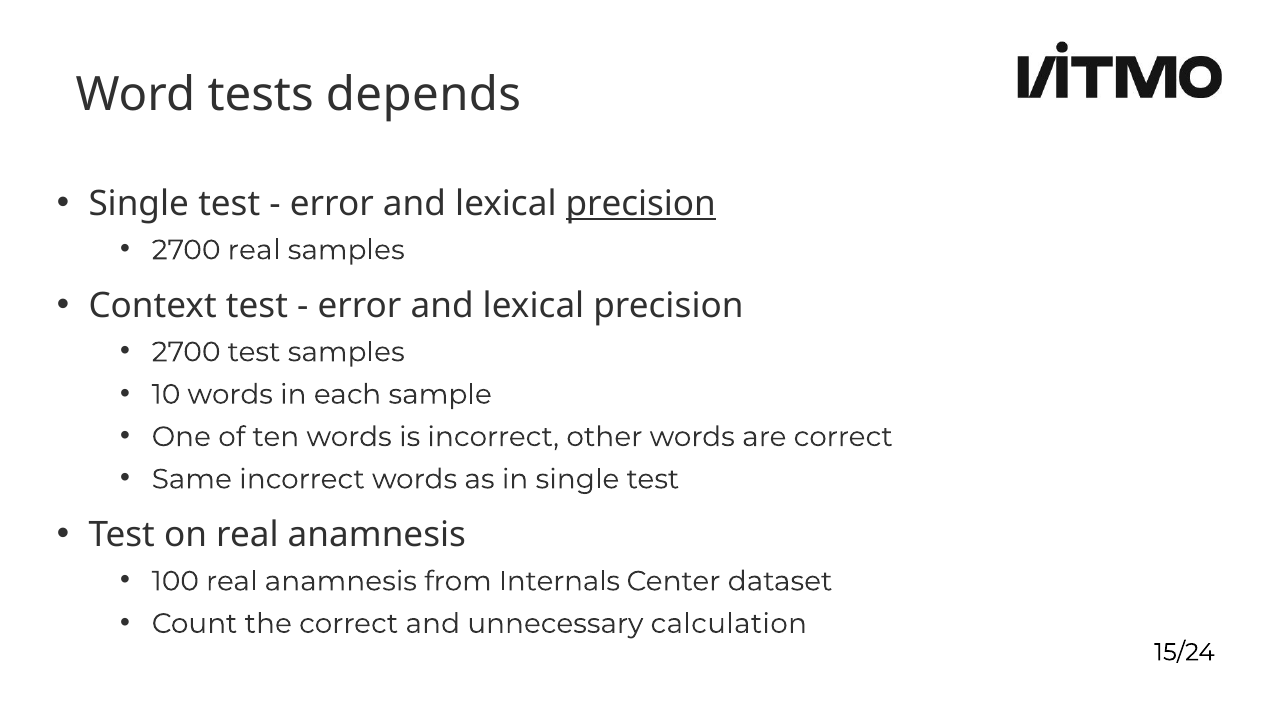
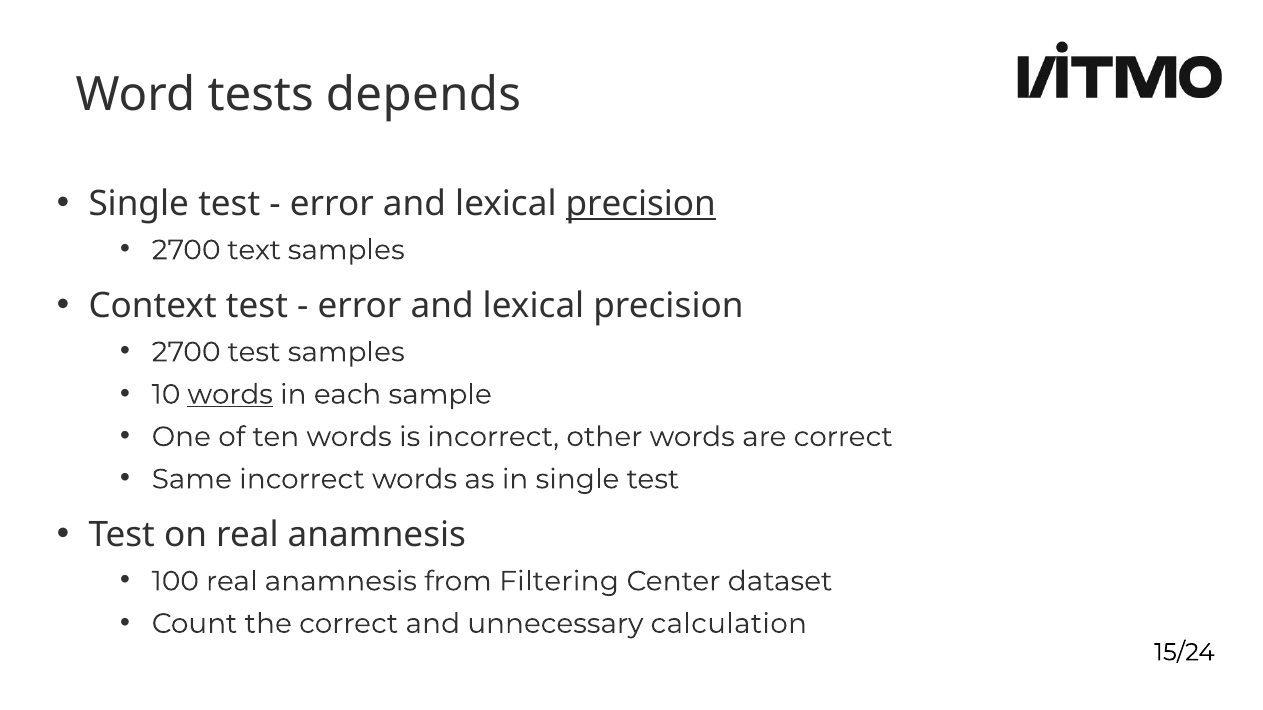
2700 real: real -> text (254, 250)
words underline: none -> present (230, 395)
Internals: Internals -> Filtering (559, 582)
